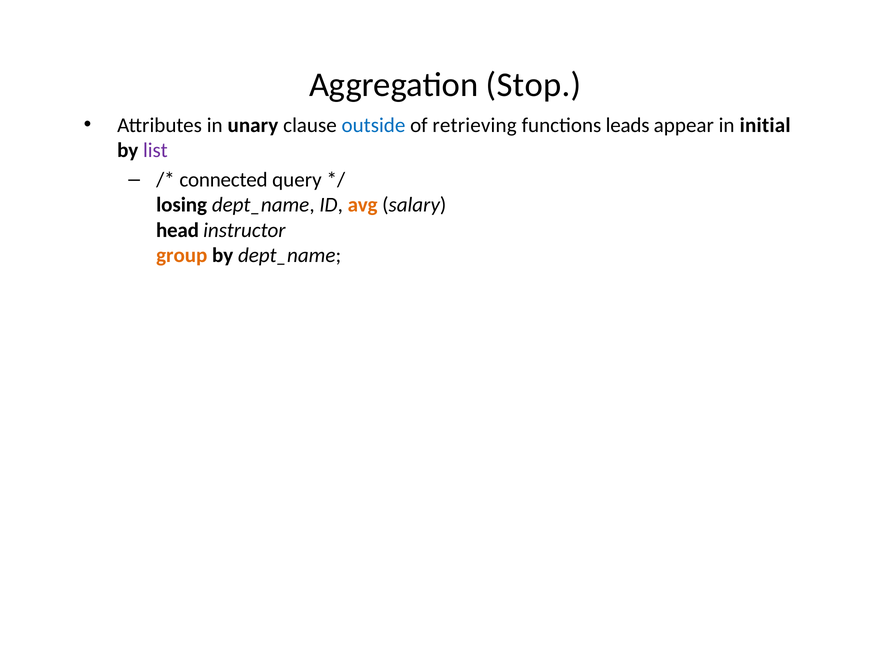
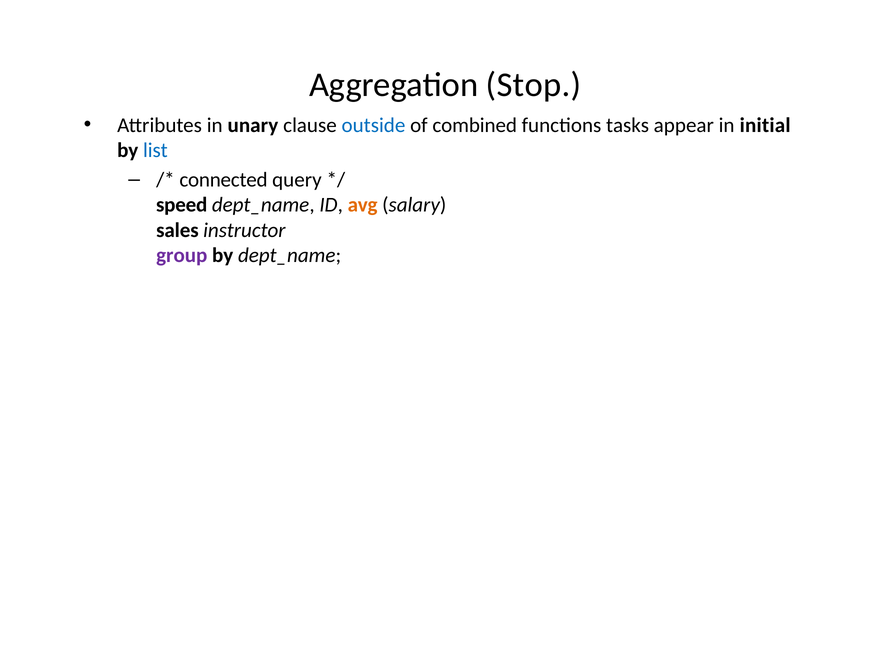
retrieving: retrieving -> combined (475, 125)
leads: leads -> tasks (628, 125)
list colour: purple -> blue (155, 150)
losing: losing -> speed (182, 205)
head: head -> sales (177, 230)
group colour: orange -> purple (182, 256)
